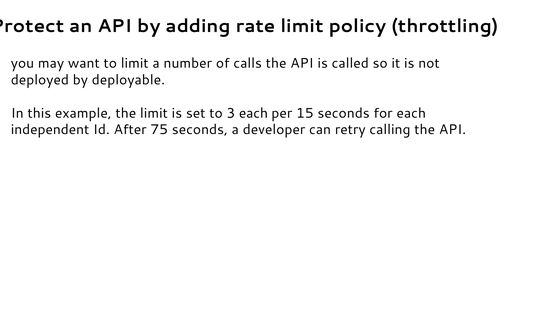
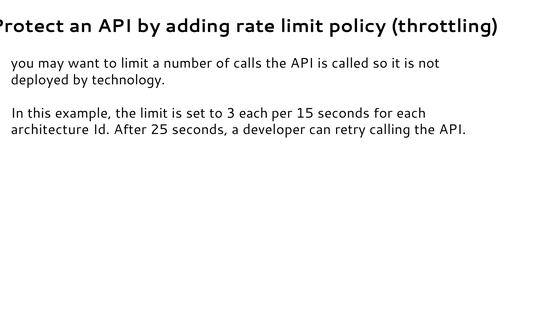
deployable: deployable -> technology (128, 80)
independent: independent -> architecture (50, 130)
75: 75 -> 25 (159, 130)
